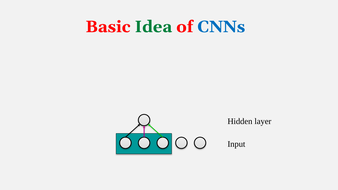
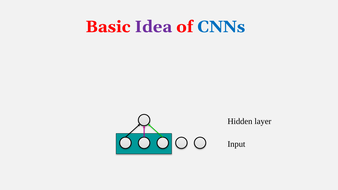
Idea colour: green -> purple (153, 27)
